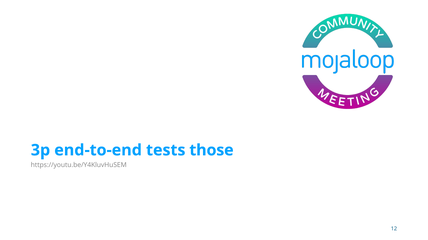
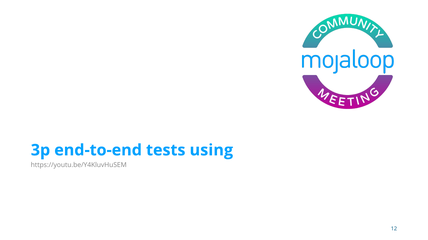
those: those -> using (211, 151)
